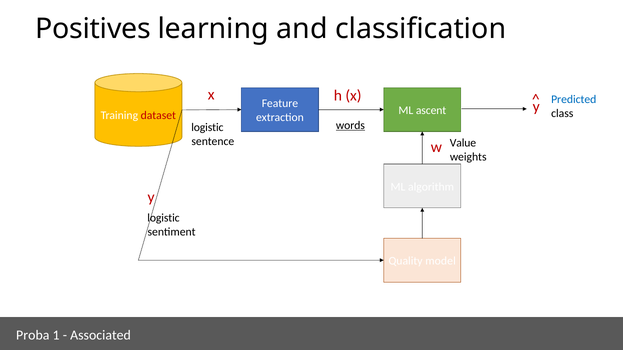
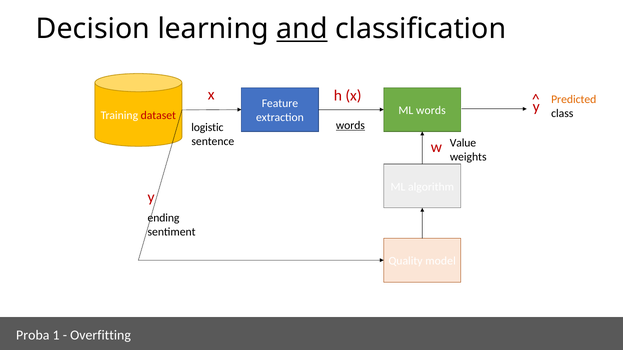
Positives: Positives -> Decision (93, 29)
and underline: none -> present (302, 29)
Predicted colour: blue -> orange (574, 99)
ML ascent: ascent -> words (431, 111)
logistic: logistic -> ending (163, 218)
Associated: Associated -> Overfitting (101, 335)
